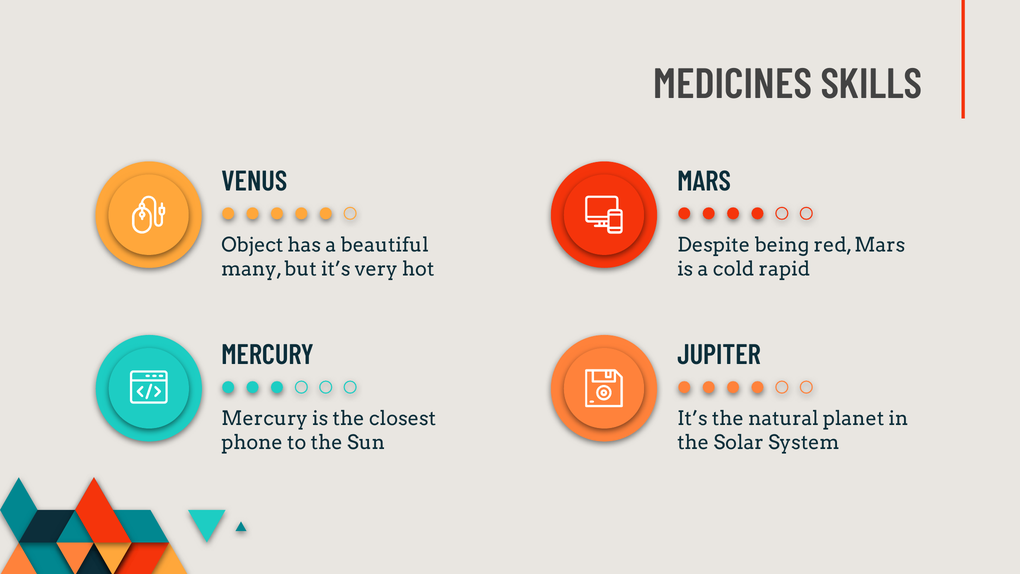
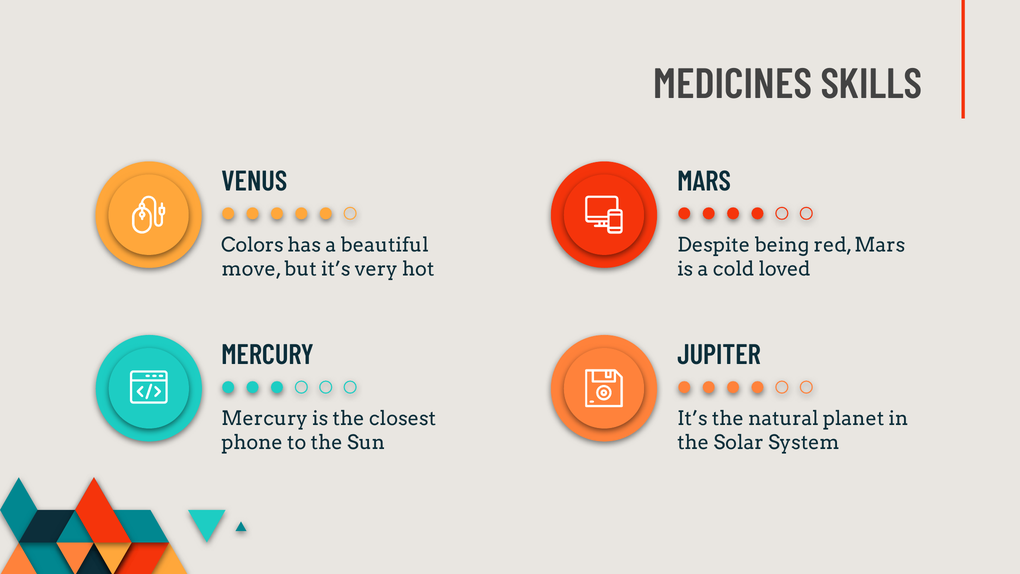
Object: Object -> Colors (252, 245)
many: many -> move (252, 269)
rapid: rapid -> loved (785, 269)
